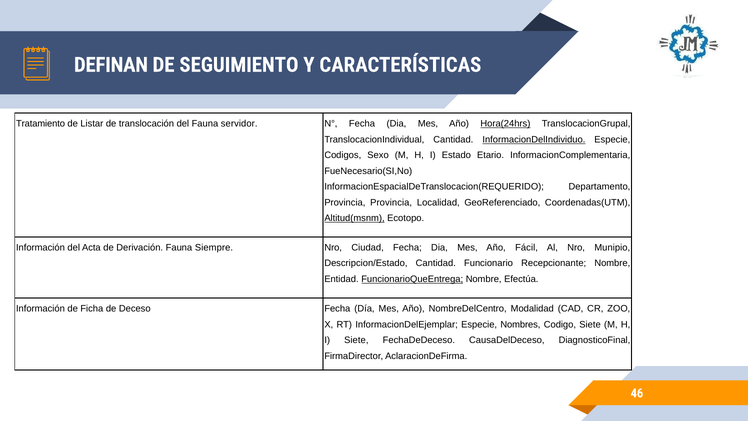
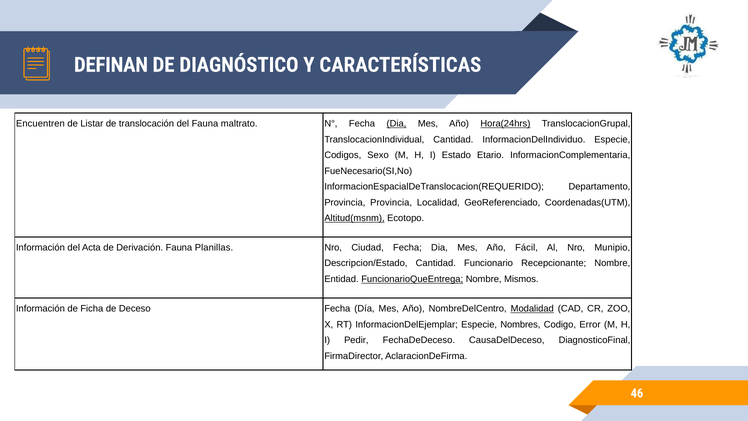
SEGUIMIENTO: SEGUIMIENTO -> DIAGNÓSTICO (239, 65)
Tratamiento: Tratamiento -> Encuentren (40, 124)
servidor: servidor -> maltrato (239, 124)
Dia underline: none -> present (396, 124)
InformacionDelIndividuo underline: present -> none (534, 139)
Siempre: Siempre -> Planillas (214, 247)
Efectúa: Efectúa -> Mismos (521, 279)
Modalidad underline: none -> present (532, 309)
Codigo Siete: Siete -> Error (590, 324)
I Siete: Siete -> Pedir (356, 340)
